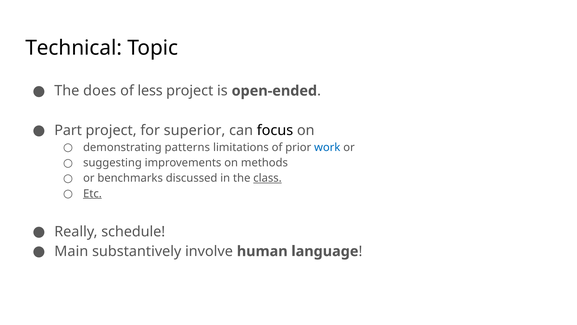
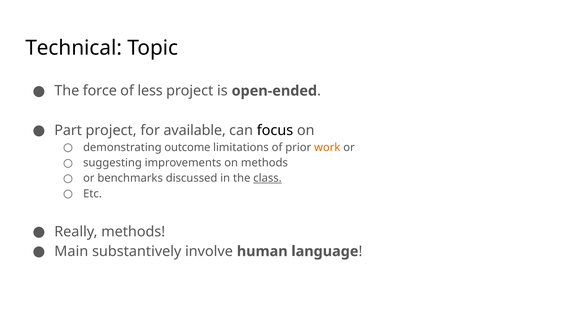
does: does -> force (100, 91)
superior: superior -> available (195, 130)
patterns: patterns -> outcome (187, 147)
work colour: blue -> orange (327, 147)
Etc underline: present -> none (92, 193)
Really schedule: schedule -> methods (133, 231)
